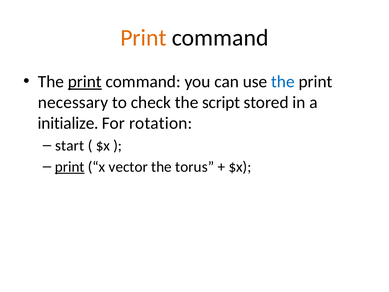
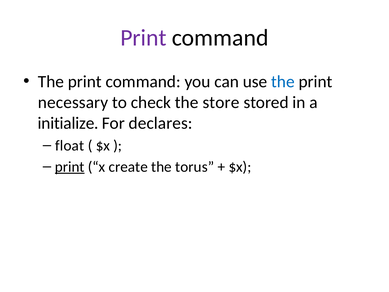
Print colour: orange -> purple (143, 38)
print underline: present -> none (85, 82)
script: script -> store (221, 102)
rotation: rotation -> declares (161, 123)
start: start -> float (70, 145)
vector: vector -> create (128, 167)
